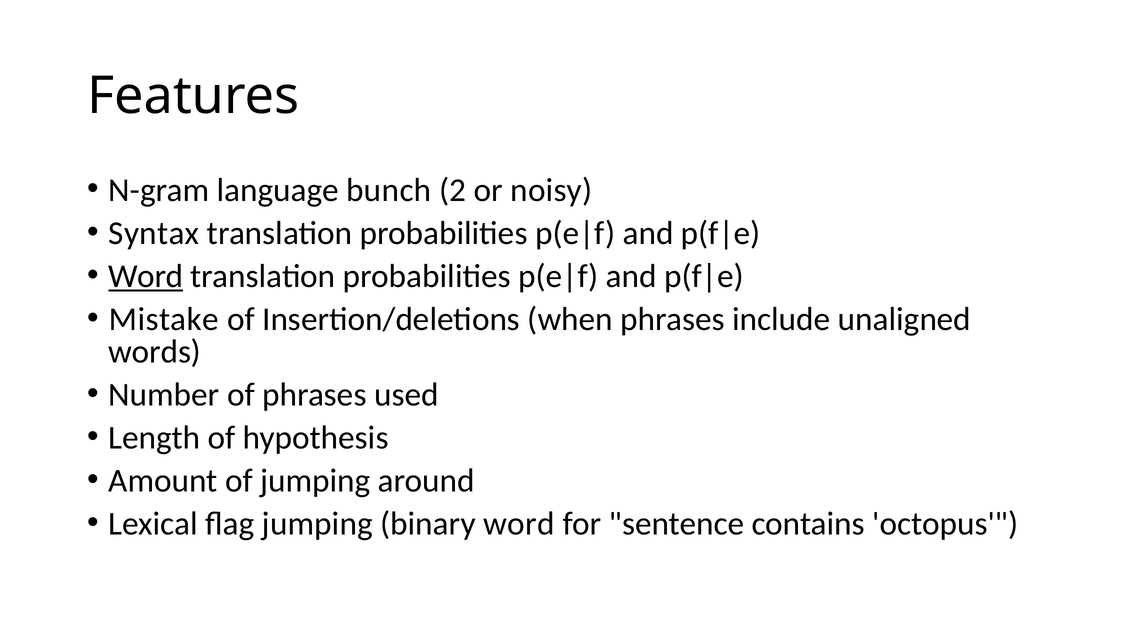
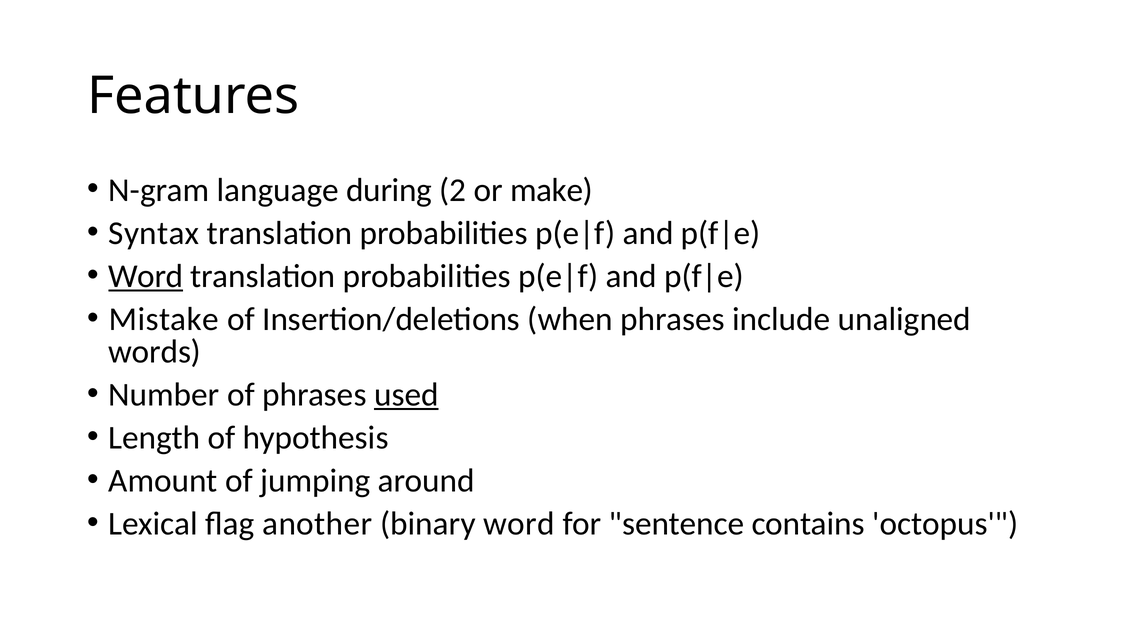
bunch: bunch -> during (389, 190)
noisy: noisy -> make (552, 190)
used underline: none -> present (406, 395)
flag jumping: jumping -> another (317, 524)
